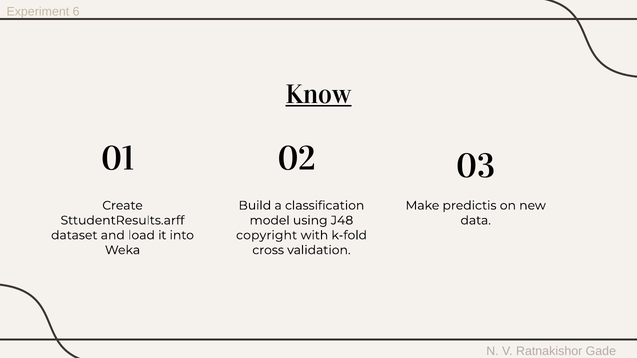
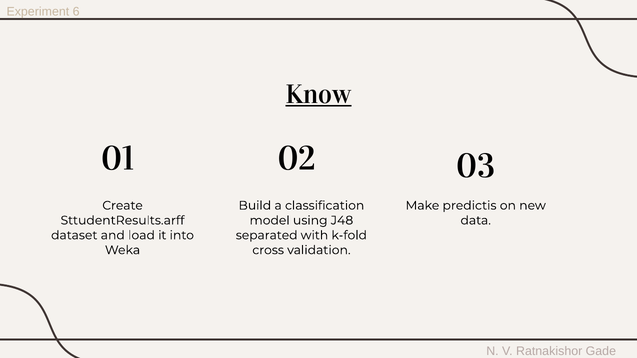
copyright: copyright -> separated (267, 235)
